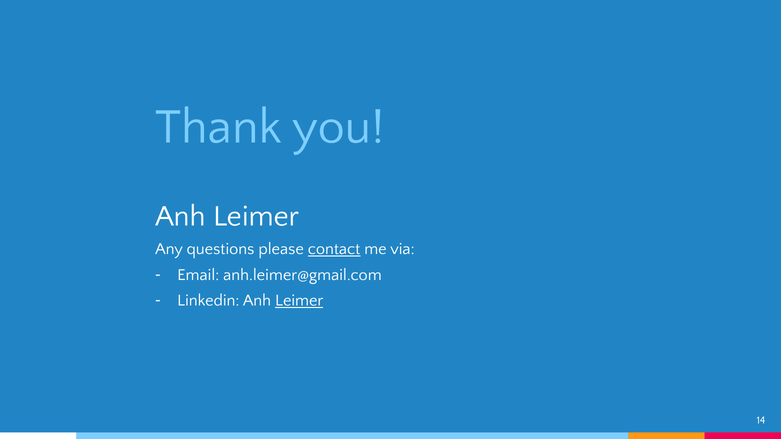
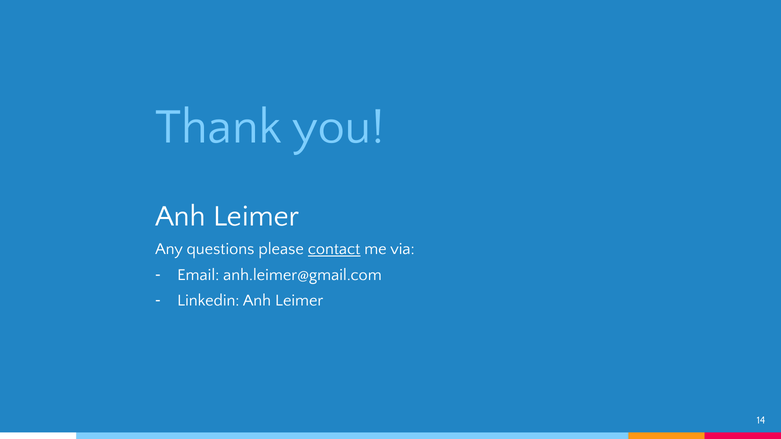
Leimer underline: present -> none (299, 301)
